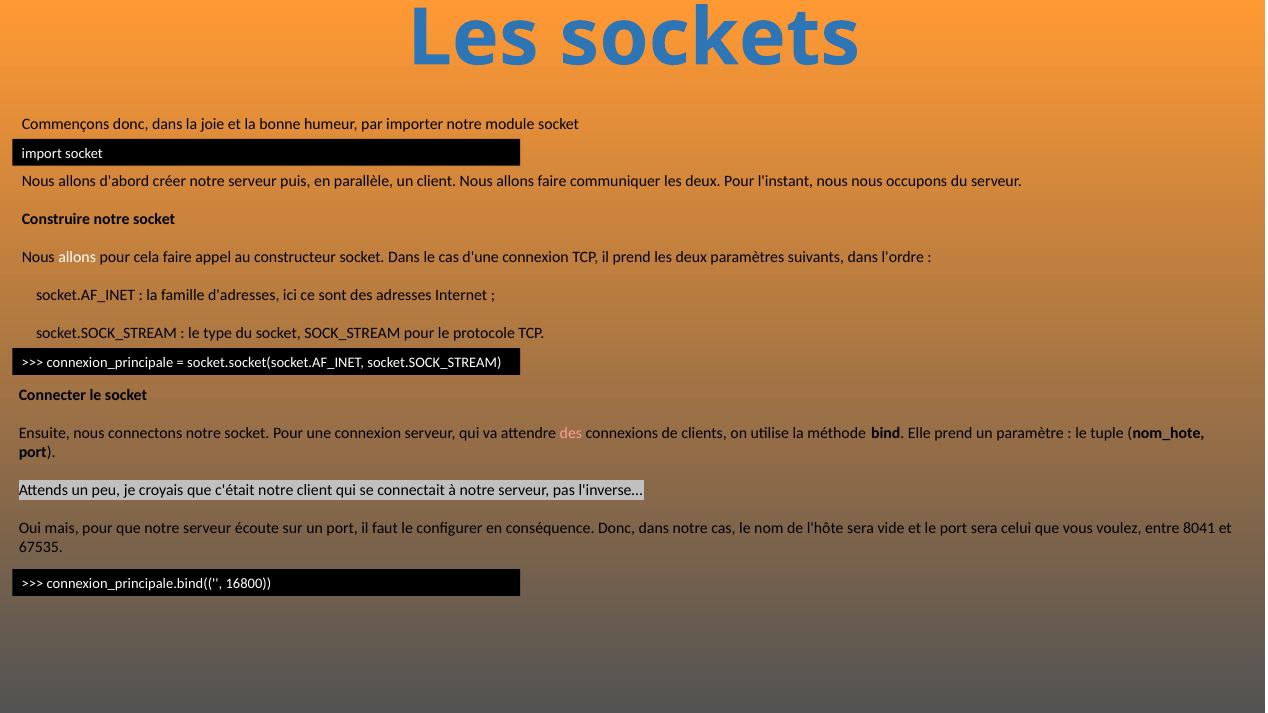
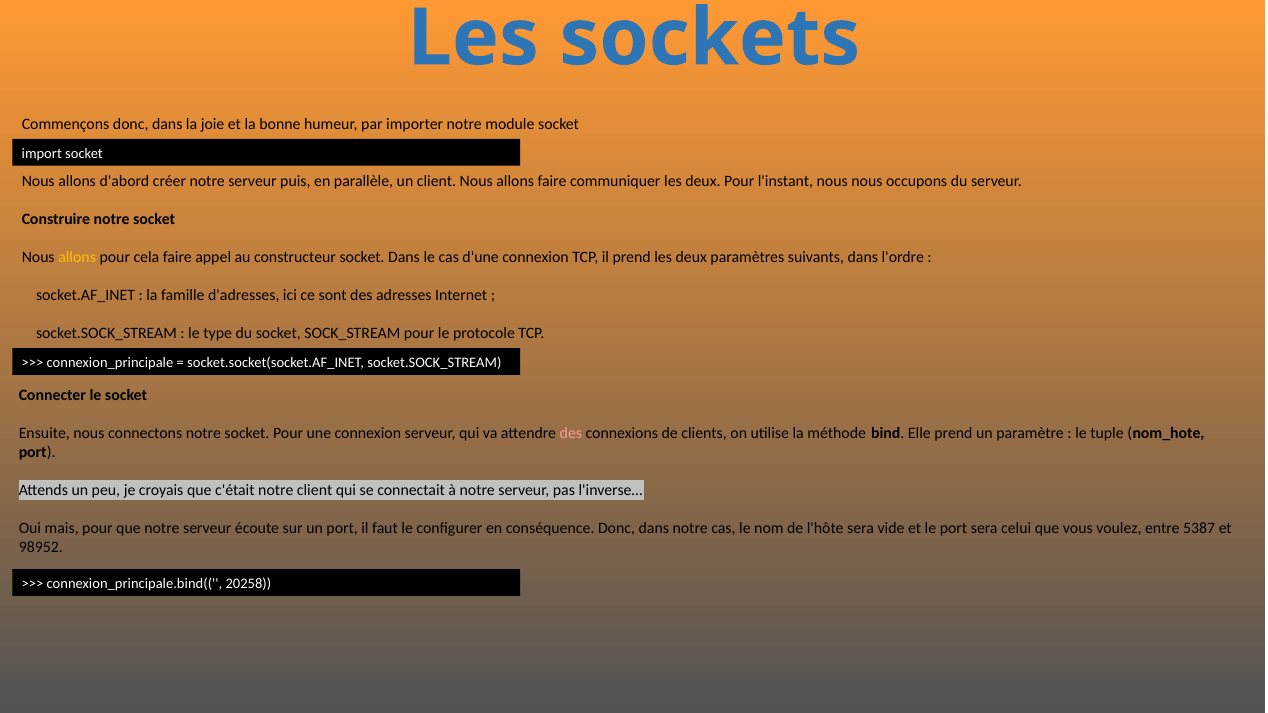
allons colour: white -> yellow (77, 258)
8041: 8041 -> 5387 (1199, 528)
67535: 67535 -> 98952 (41, 547)
16800: 16800 -> 20258 (248, 584)
